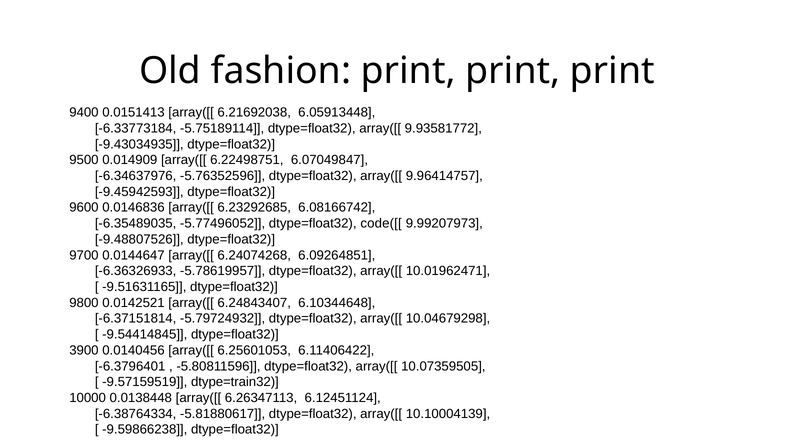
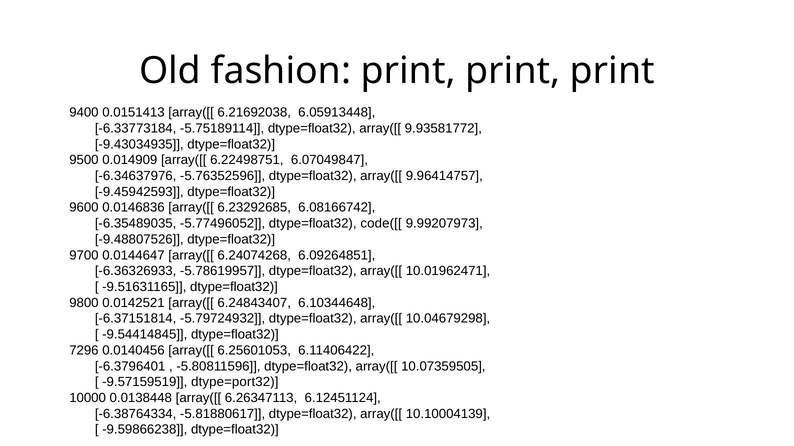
3900: 3900 -> 7296 (84, 351)
dtype=train32: dtype=train32 -> dtype=port32 (235, 383)
